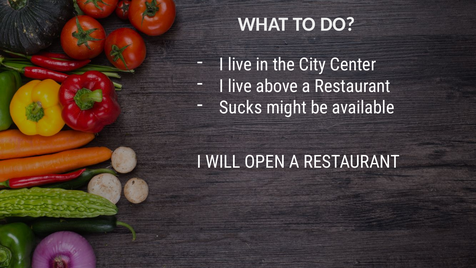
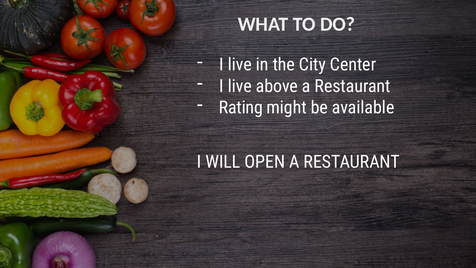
Sucks: Sucks -> Rating (241, 108)
